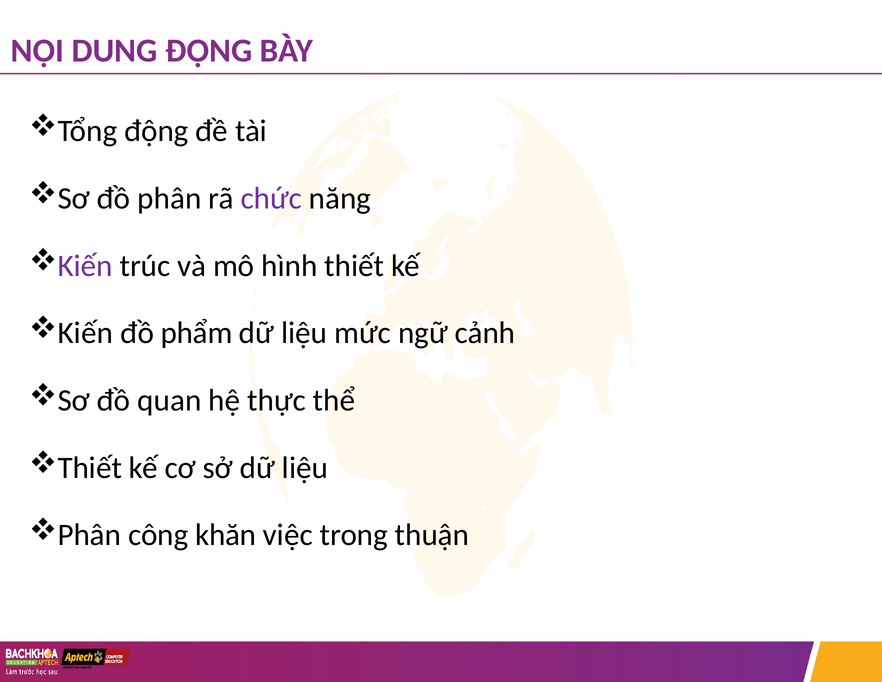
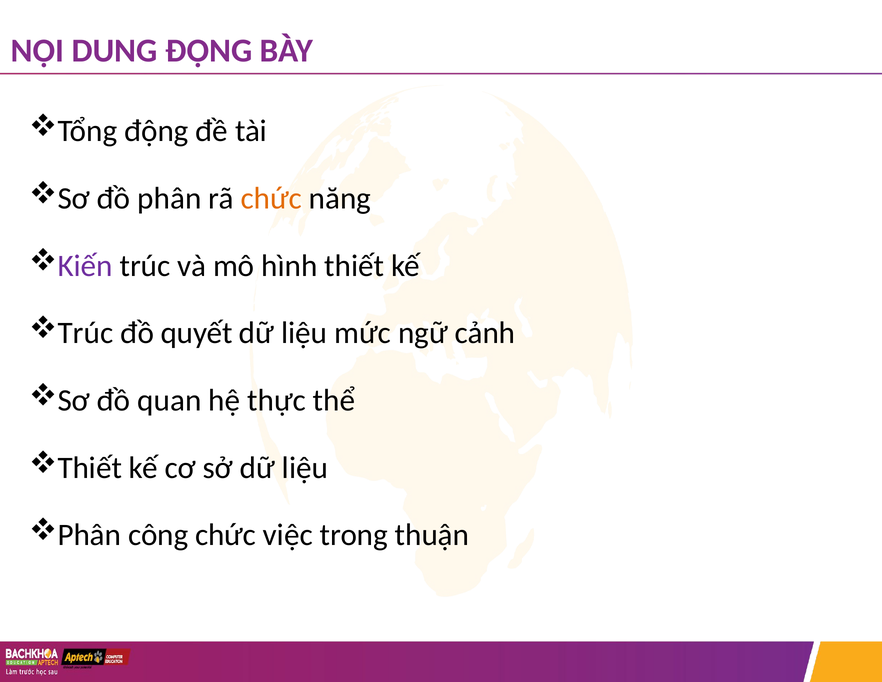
chức colour: purple -> orange (271, 198)
Kiến: Kiến -> Trúc (85, 333)
phẩm: phẩm -> quyết (197, 333)
công khăn: khăn -> chức (226, 535)
